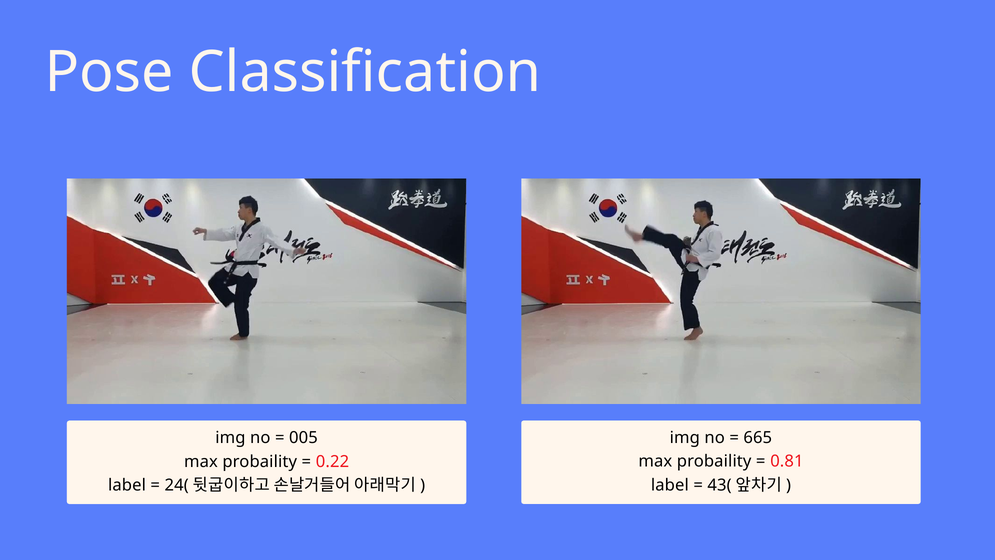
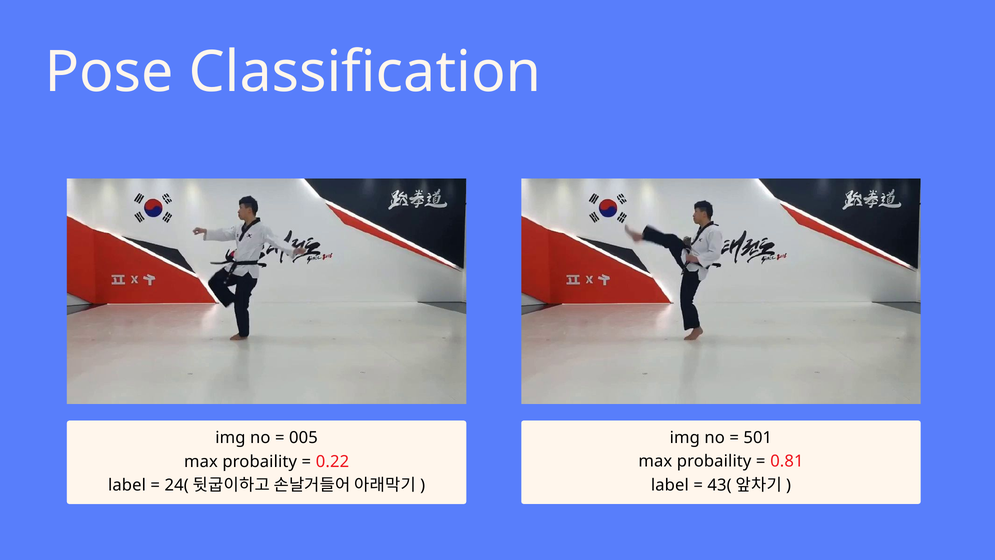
665: 665 -> 501 (758, 437)
